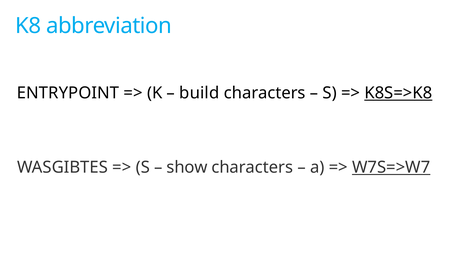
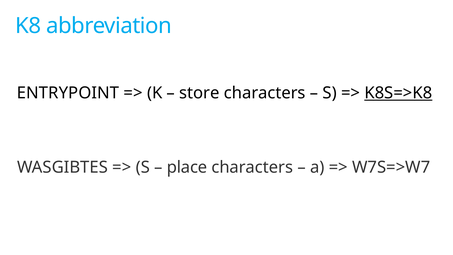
build: build -> store (199, 93)
show: show -> place (187, 167)
W7S=>W7 underline: present -> none (391, 167)
